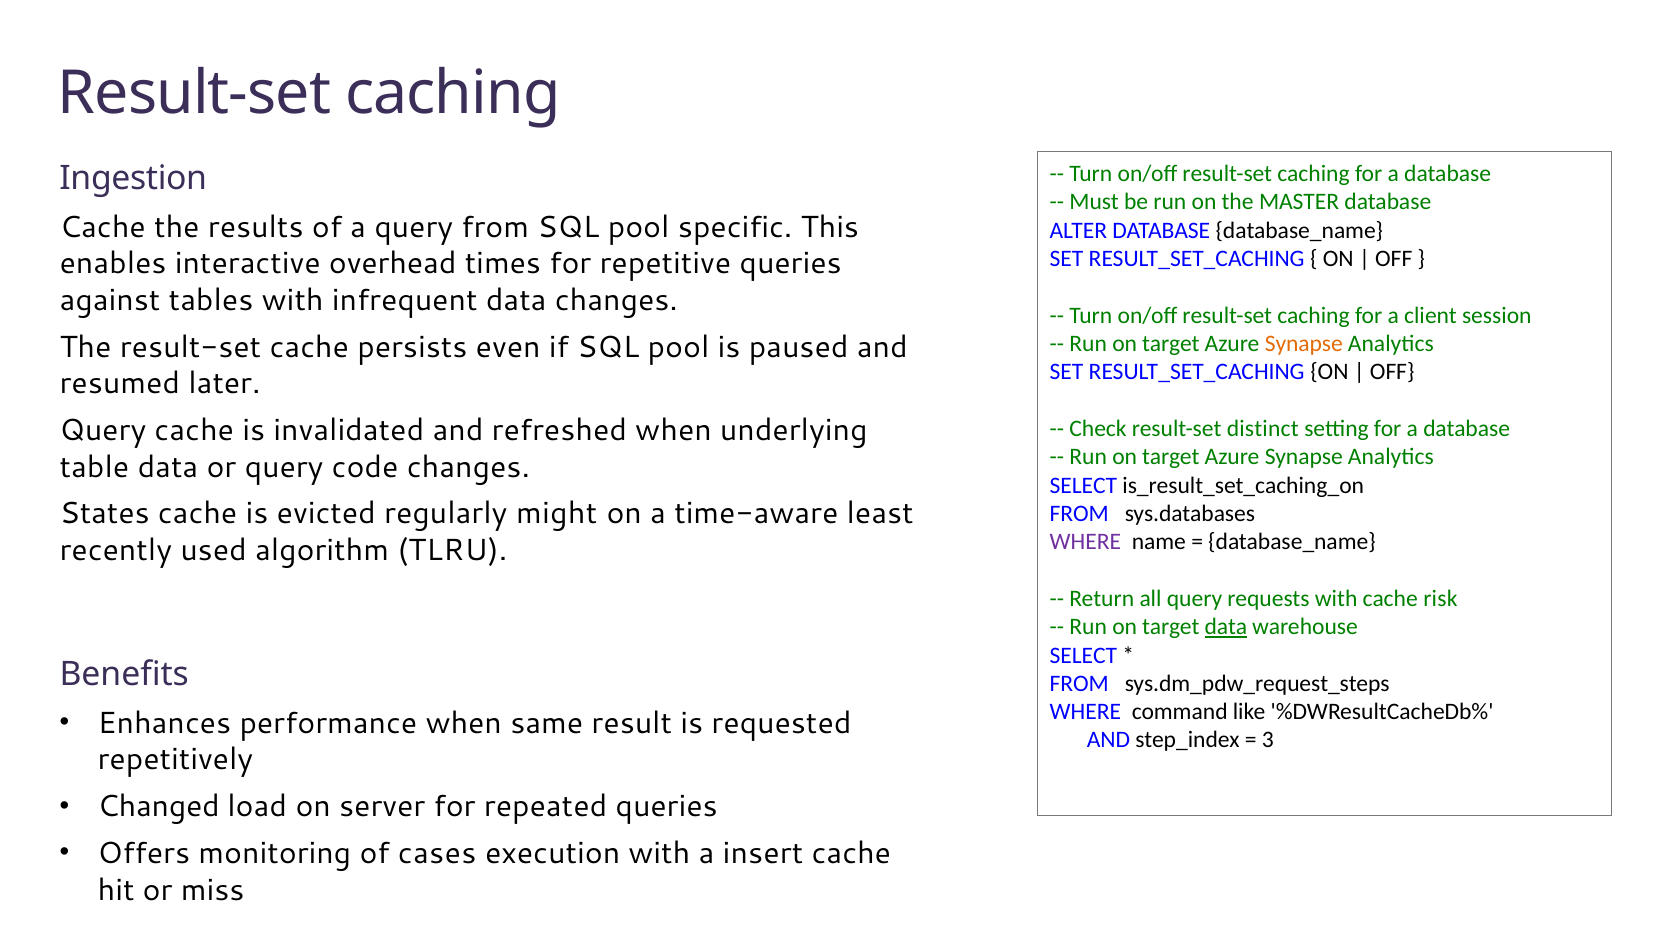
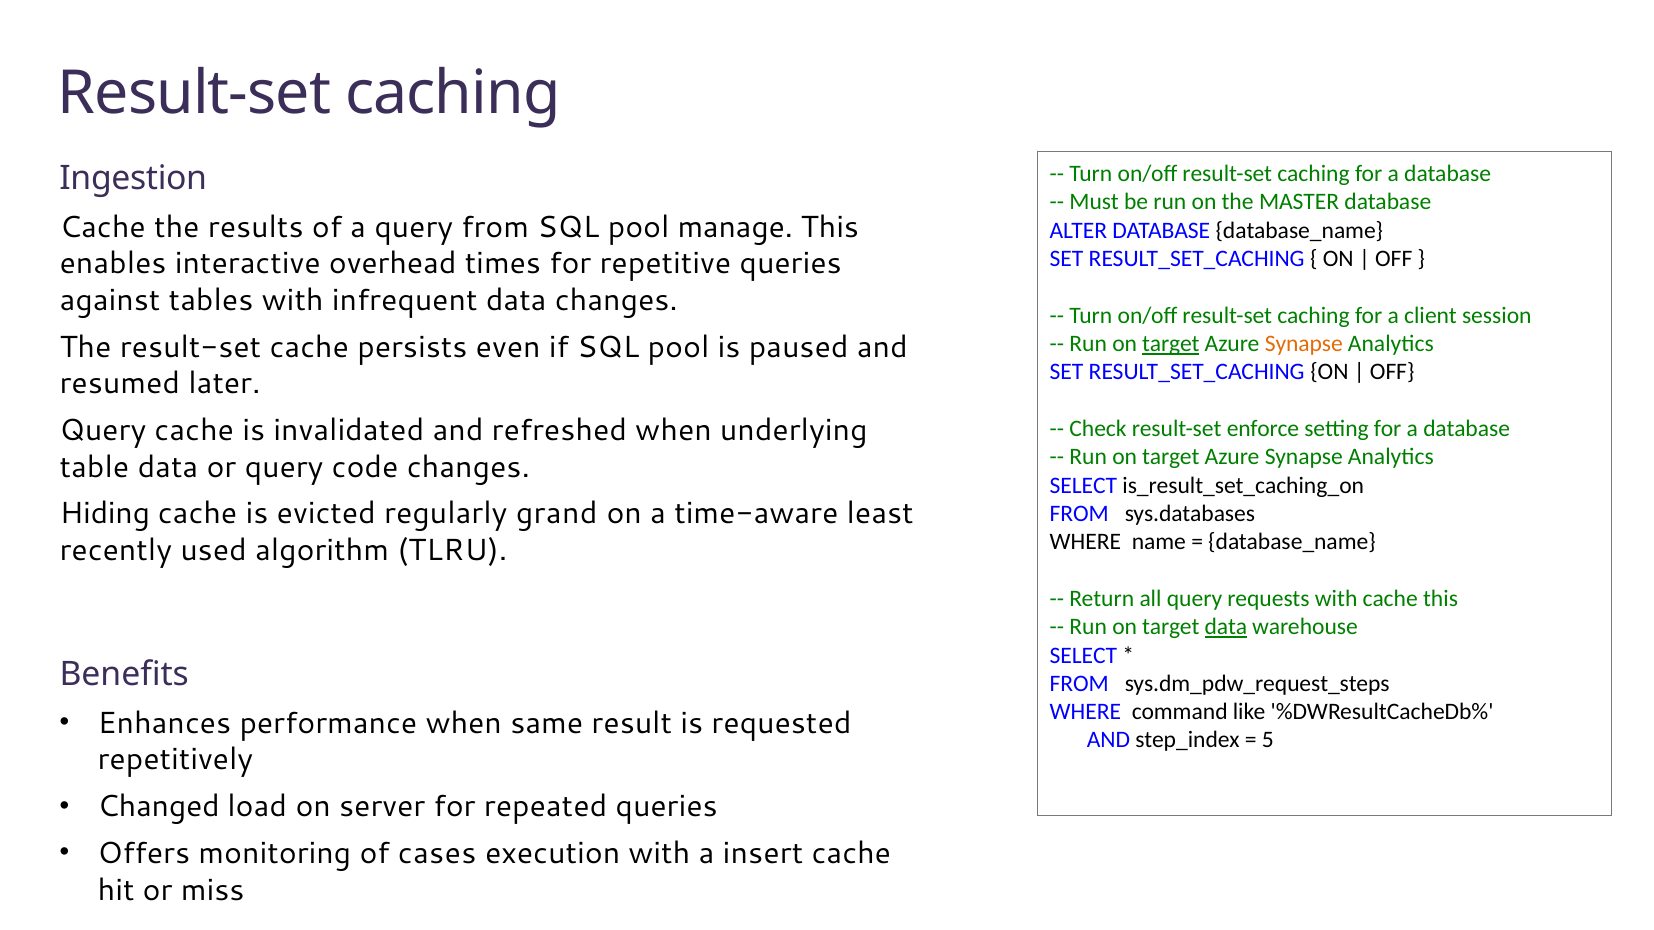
specific: specific -> manage (735, 227)
target underline: none -> present (1171, 344)
distinct: distinct -> enforce (1263, 429)
States: States -> Hiding (105, 514)
might: might -> grand (557, 514)
WHERE colour: purple -> black (1085, 542)
cache risk: risk -> this (1441, 599)
3: 3 -> 5 (1268, 740)
